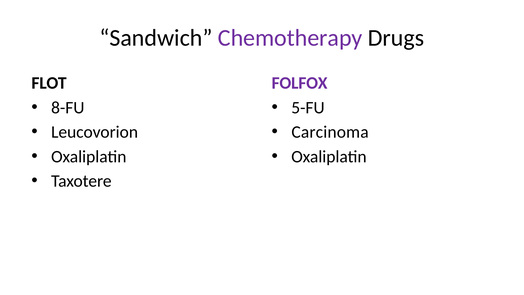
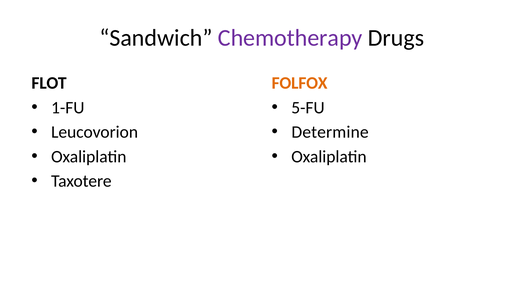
FOLFOX colour: purple -> orange (300, 83)
8-FU: 8-FU -> 1-FU (68, 108)
Carcinoma: Carcinoma -> Determine (330, 132)
